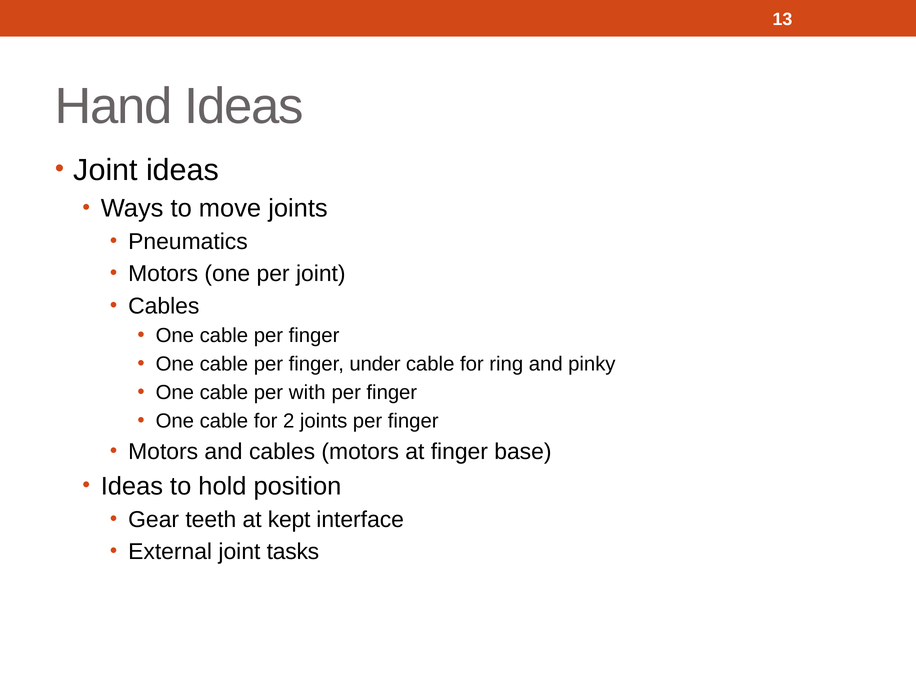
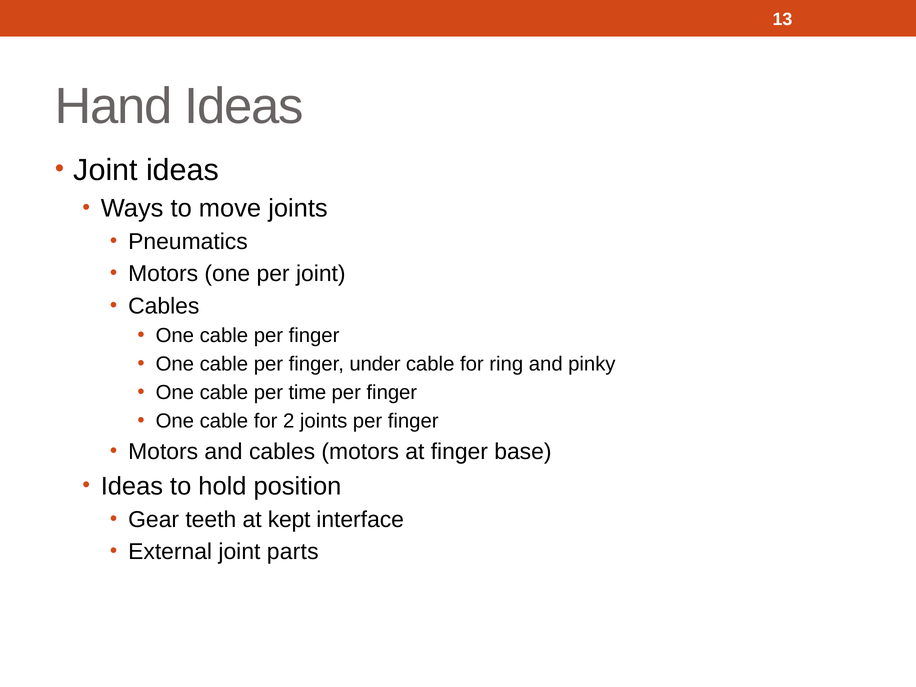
with: with -> time (307, 393)
tasks: tasks -> parts (293, 552)
